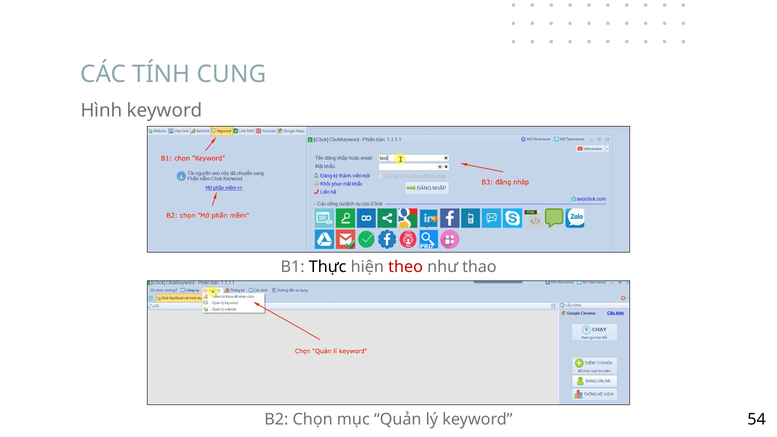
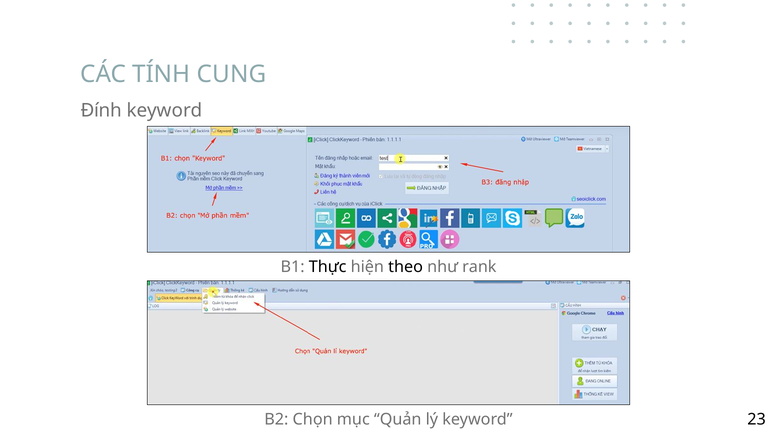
Hình: Hình -> Đính (101, 111)
theo colour: red -> black (406, 267)
thao: thao -> rank (479, 267)
54: 54 -> 23 (757, 419)
